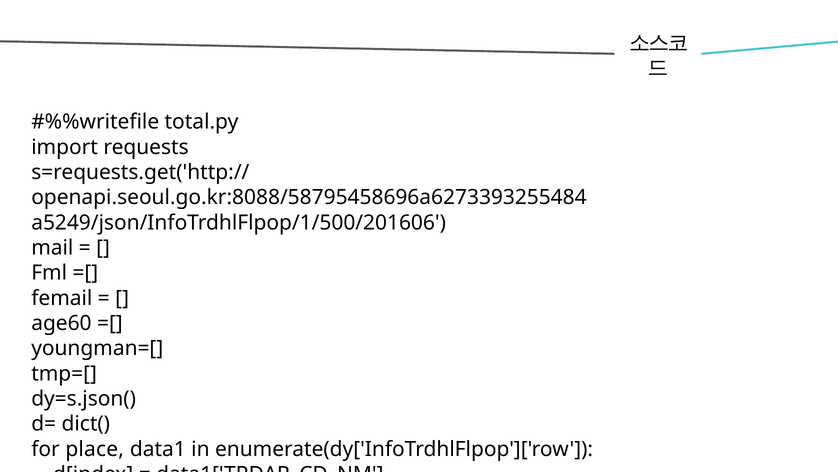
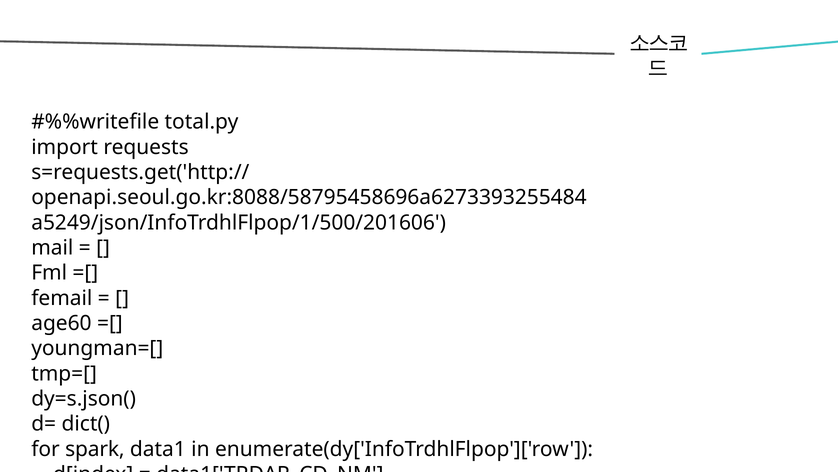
place: place -> spark (95, 449)
